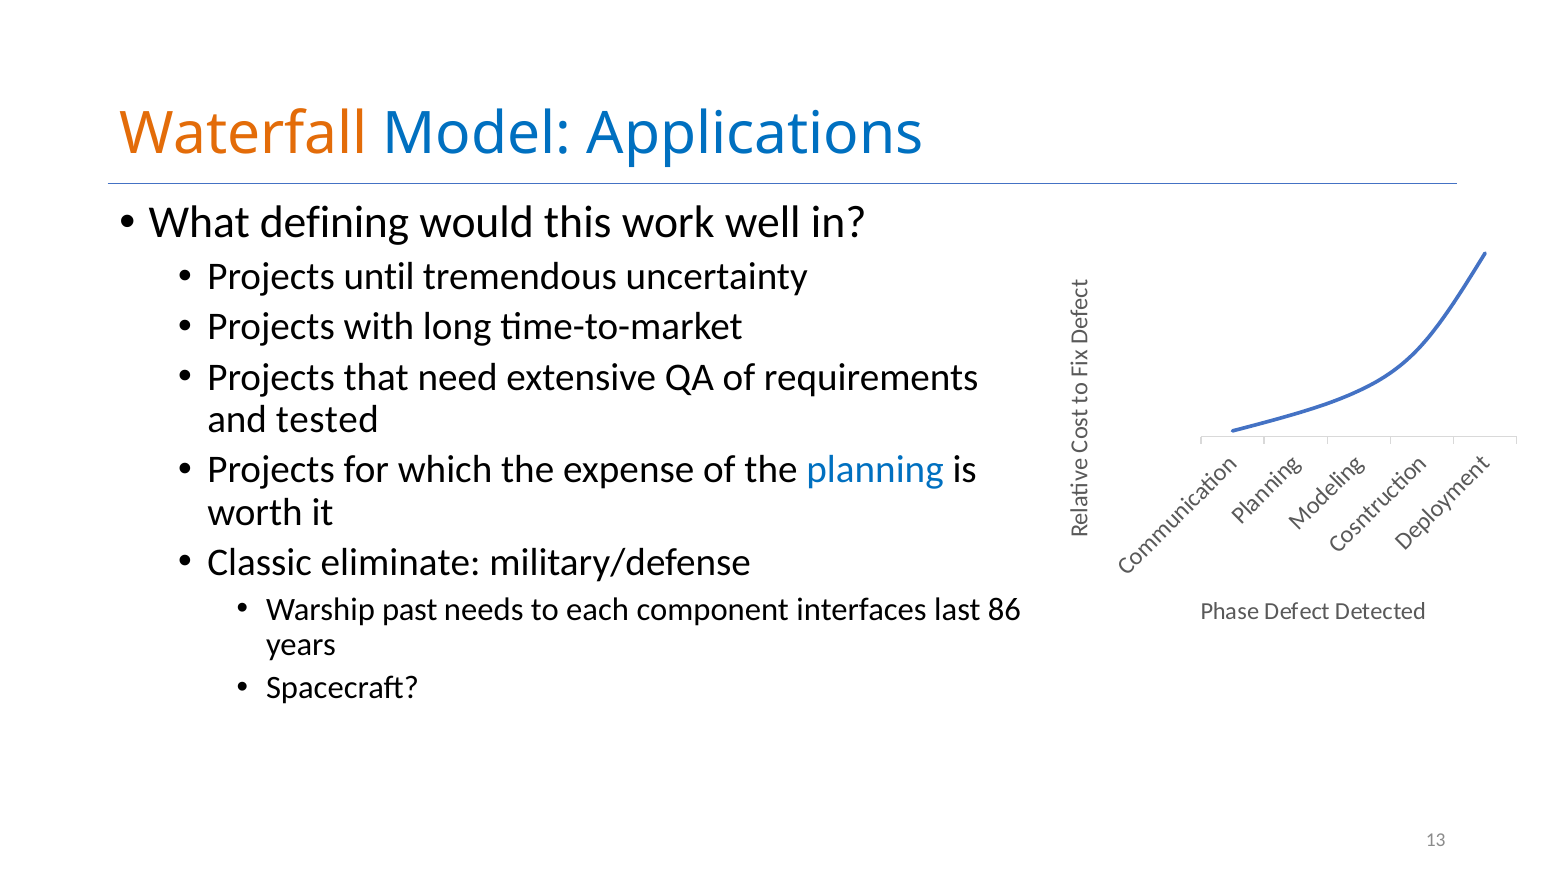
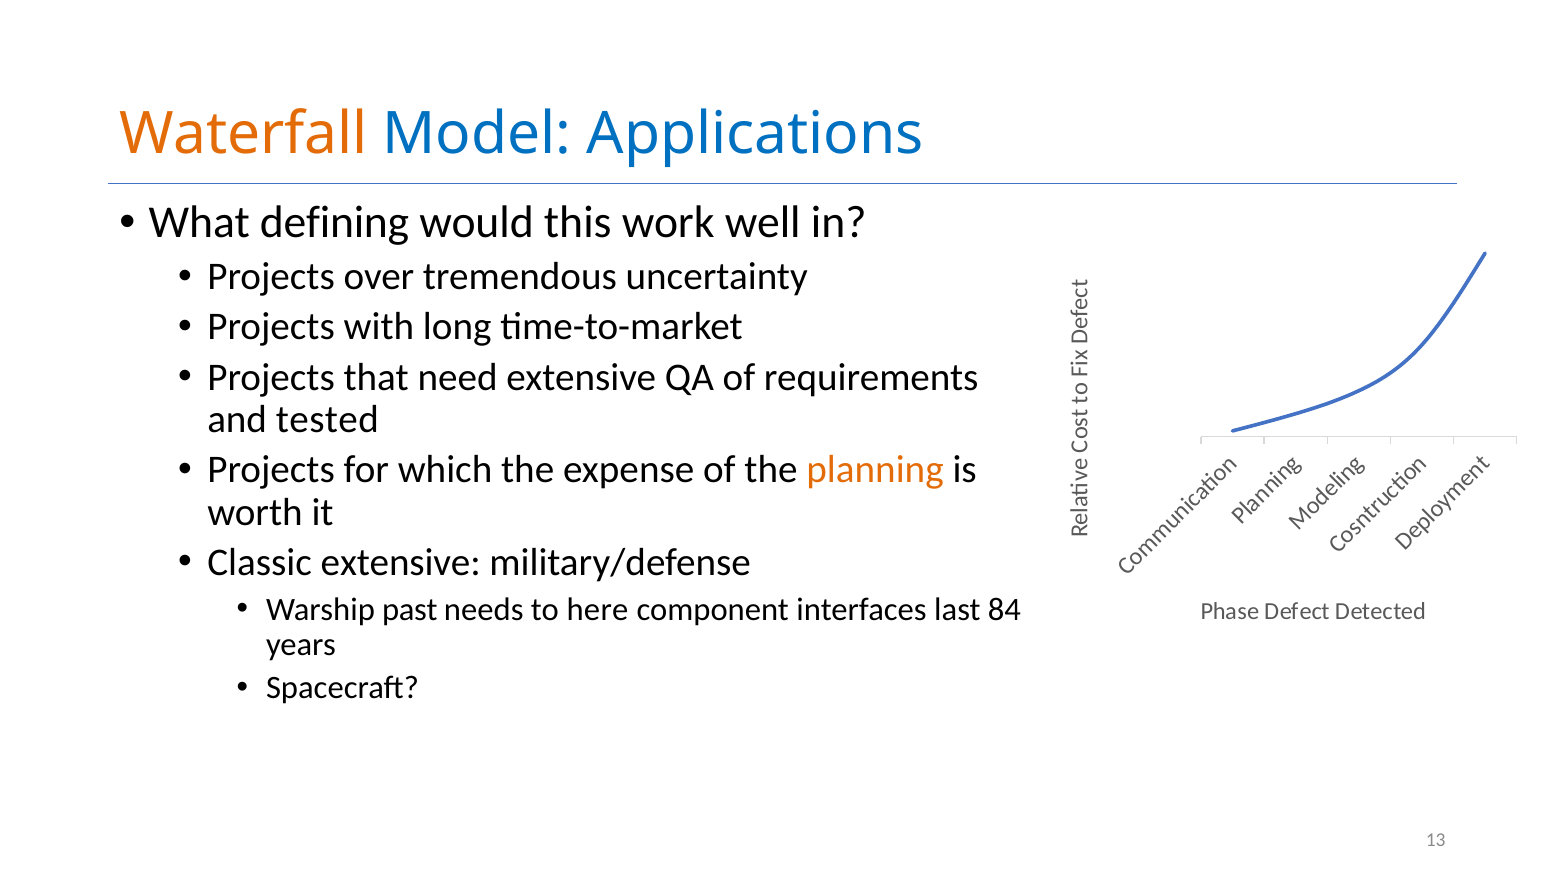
until: until -> over (379, 277)
planning colour: blue -> orange (875, 470)
Classic eliminate: eliminate -> extensive (401, 563)
each: each -> here (597, 610)
86: 86 -> 84 (1004, 610)
